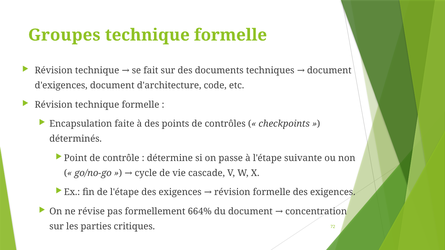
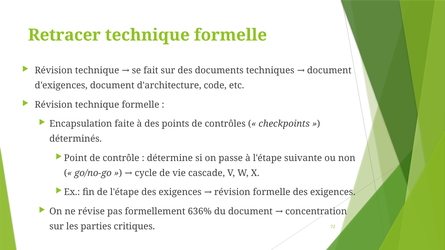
Groupes: Groupes -> Retracer (64, 35)
664%: 664% -> 636% (200, 212)
